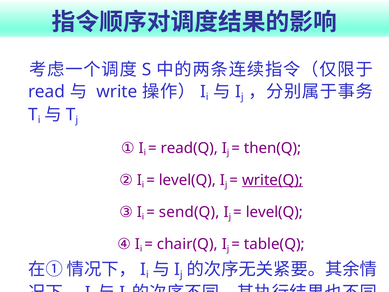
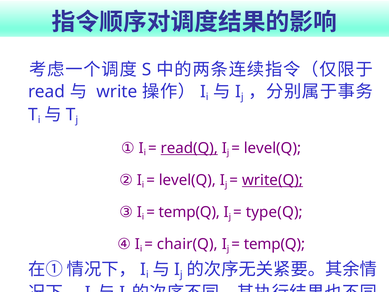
read(Q underline: none -> present (189, 148)
then(Q: then(Q -> level(Q (272, 148)
send(Q: send(Q -> temp(Q (189, 212)
level(Q: level(Q -> type(Q (274, 212)
table(Q: table(Q -> temp(Q (274, 244)
